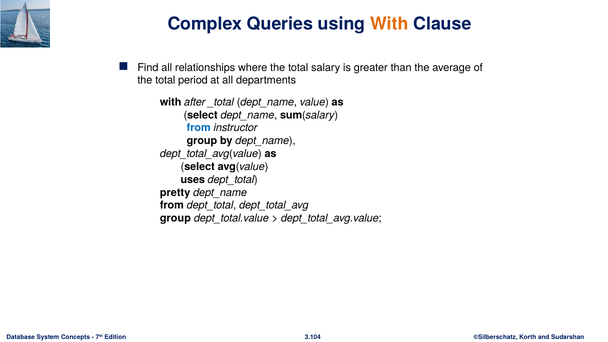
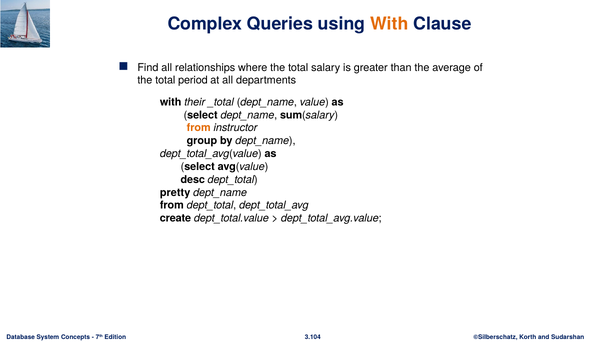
after: after -> their (195, 102)
from colour: blue -> orange (199, 128)
uses: uses -> desc (193, 180)
group: group -> create (175, 218)
